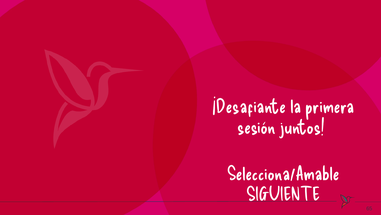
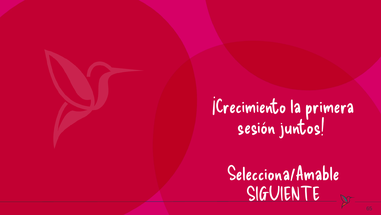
¡Desafiante: ¡Desafiante -> ¡Crecimiento (249, 106)
